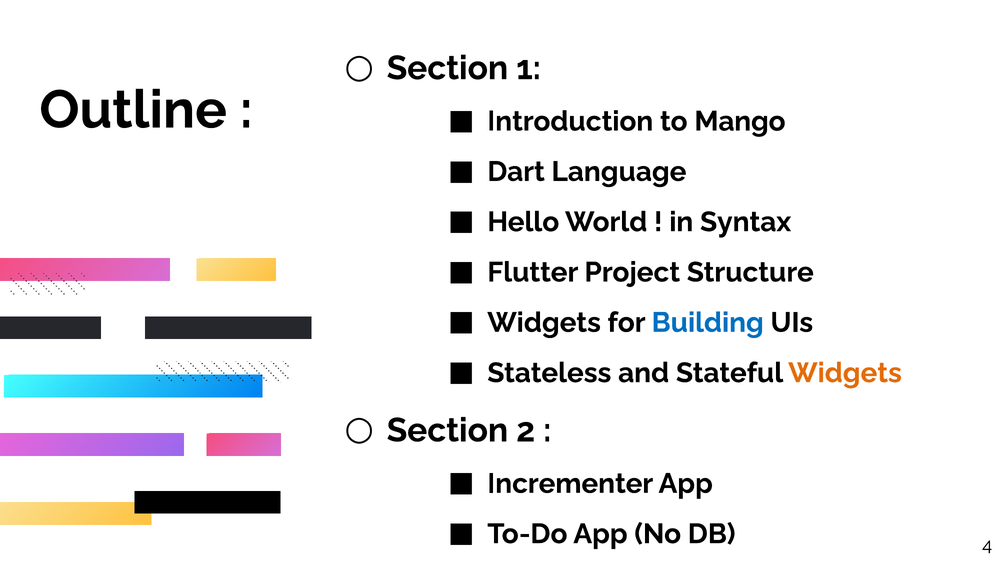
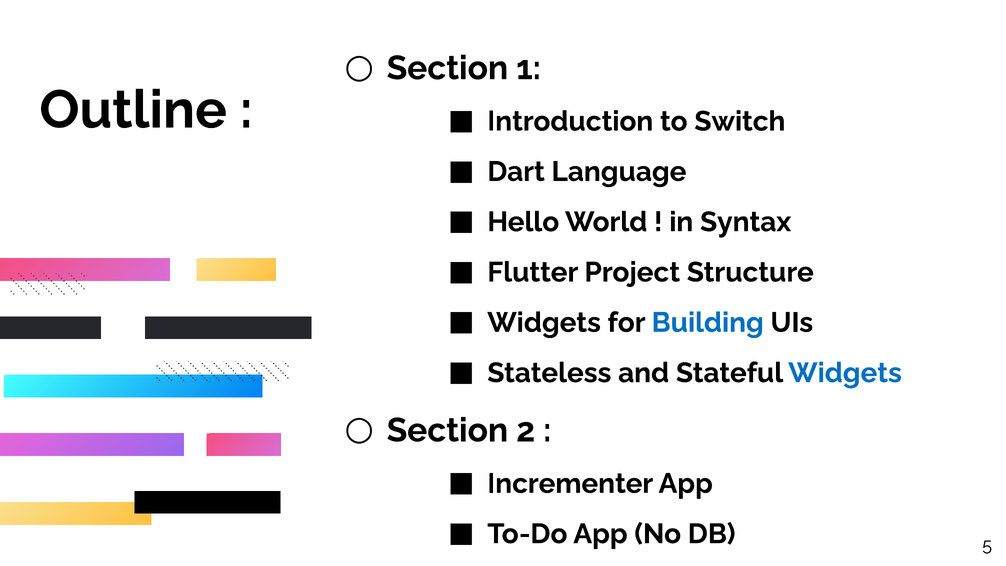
Mango: Mango -> Switch (740, 121)
Widgets colour: orange -> blue (845, 373)
4: 4 -> 5 (987, 545)
